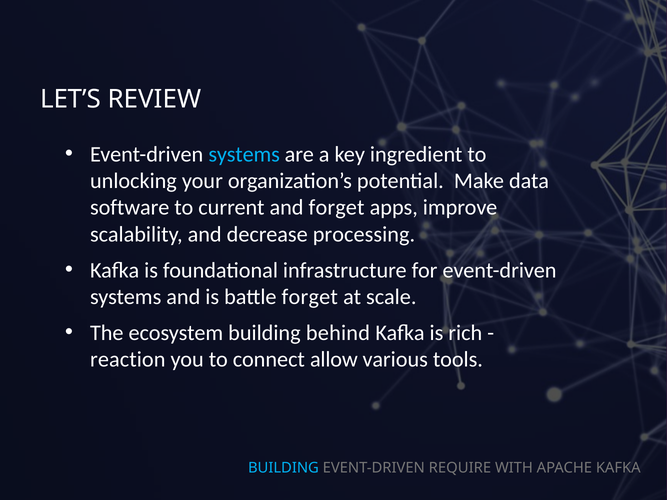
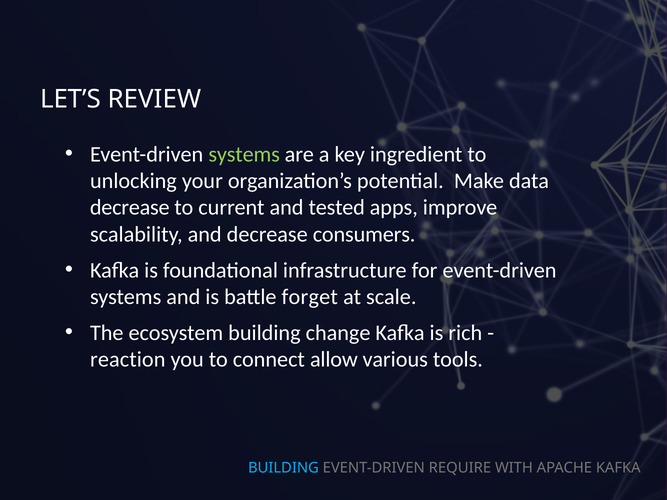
systems colour: light blue -> light green (244, 154)
software: software -> decrease (130, 208)
and forget: forget -> tested (337, 208)
processing: processing -> consumers (364, 234)
behind: behind -> change (338, 333)
